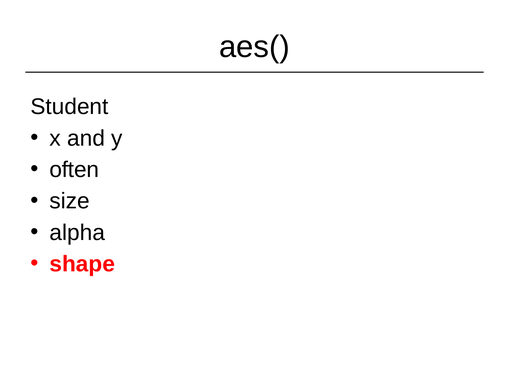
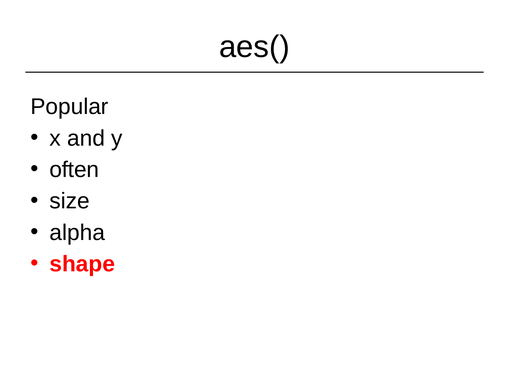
Student: Student -> Popular (70, 107)
